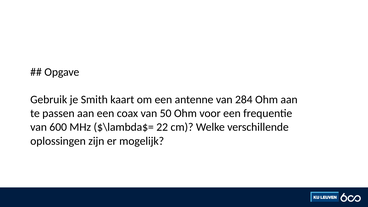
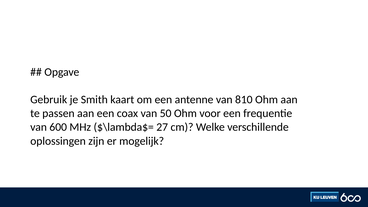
284: 284 -> 810 (244, 100)
22: 22 -> 27 (162, 127)
